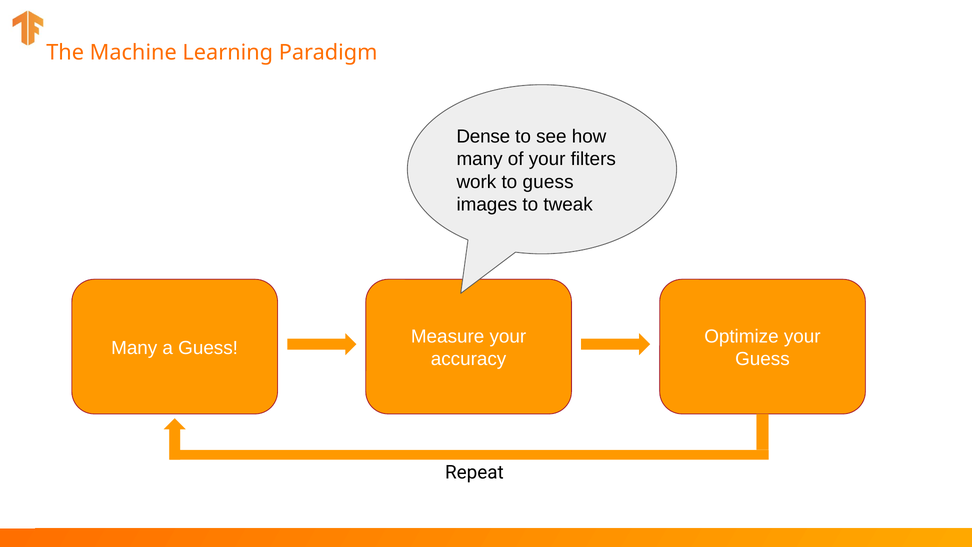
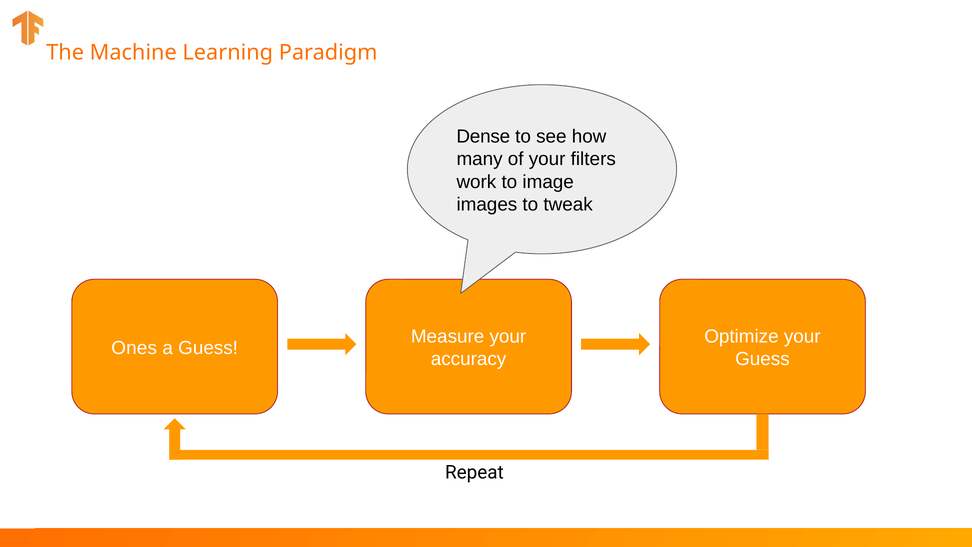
to guess: guess -> image (548, 182)
Many: Many -> Ones (134, 348)
